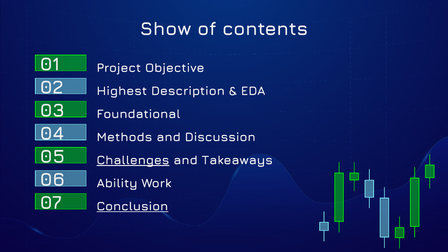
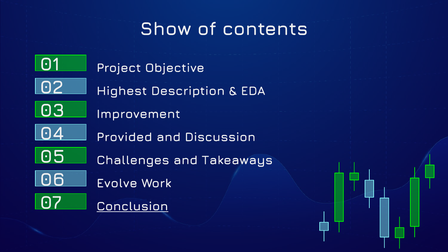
Foundational: Foundational -> Improvement (138, 114)
Methods: Methods -> Provided (124, 137)
Challenges underline: present -> none (133, 160)
Ability: Ability -> Evolve (117, 183)
